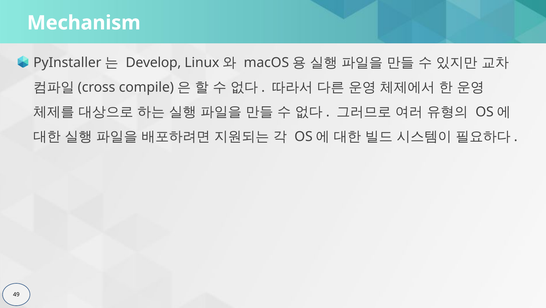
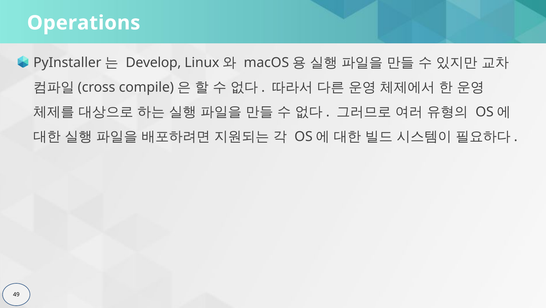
Mechanism: Mechanism -> Operations (84, 23)
